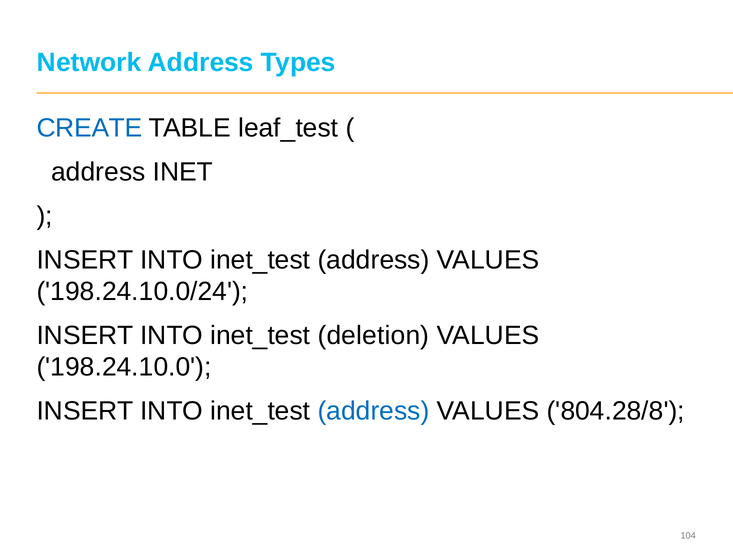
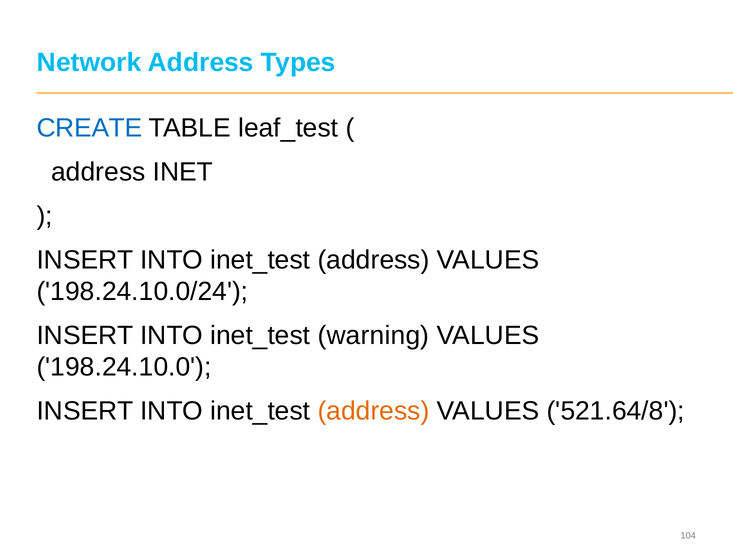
deletion: deletion -> warning (373, 336)
address colour: blue -> orange (374, 412)
804.28/8: 804.28/8 -> 521.64/8 (616, 412)
